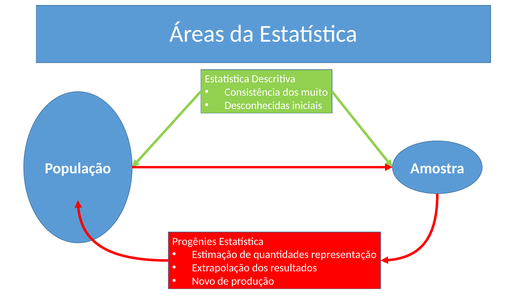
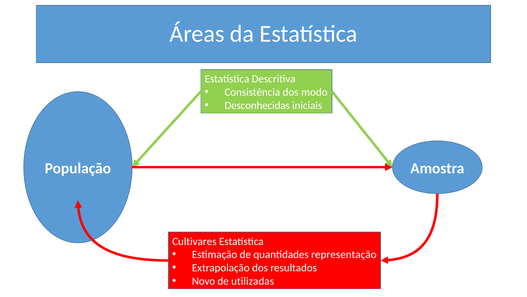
muito: muito -> modo (314, 92)
Progênies: Progênies -> Cultivares (194, 241)
produção: produção -> utilizadas (253, 281)
